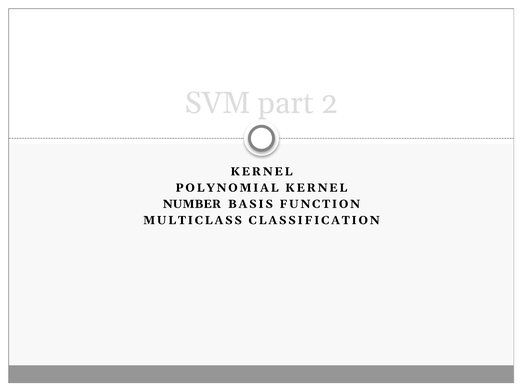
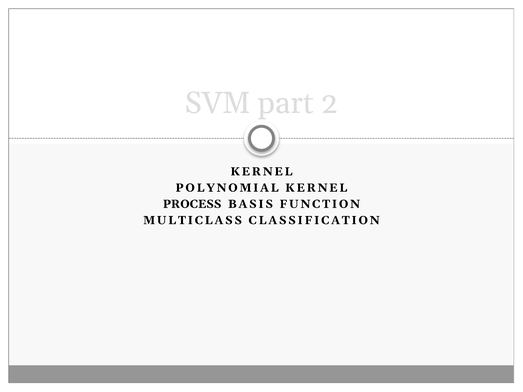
NUMBER: NUMBER -> PROCESS (192, 204)
